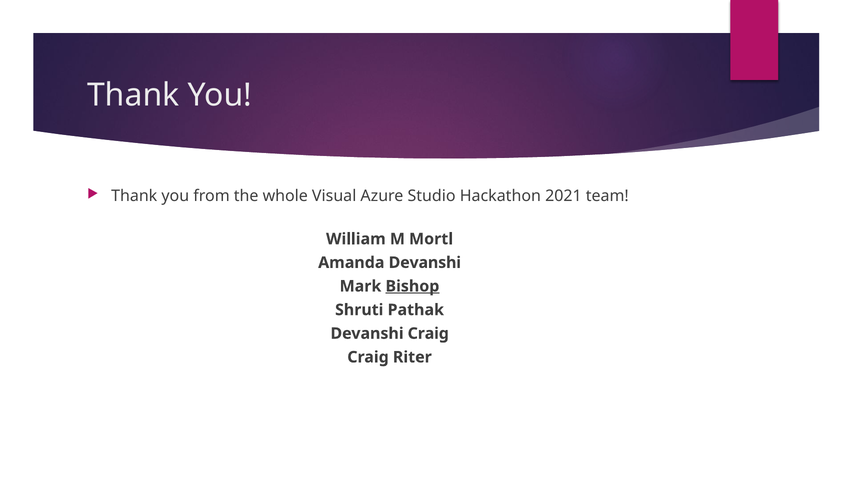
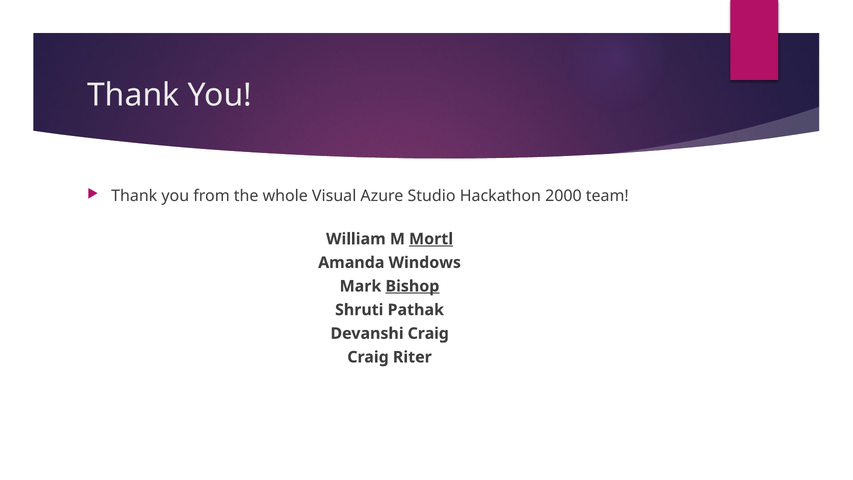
2021: 2021 -> 2000 (563, 196)
Mortl underline: none -> present (431, 239)
Amanda Devanshi: Devanshi -> Windows (425, 263)
